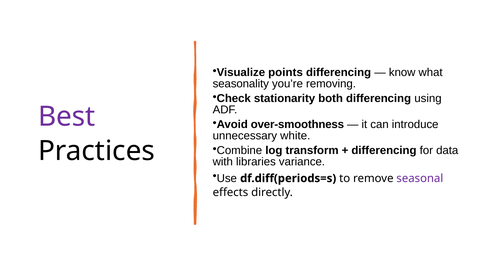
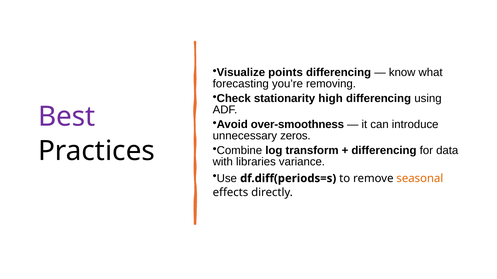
seasonality: seasonality -> forecasting (241, 84)
both: both -> high (331, 99)
white: white -> zeros (295, 136)
seasonal colour: purple -> orange (420, 179)
